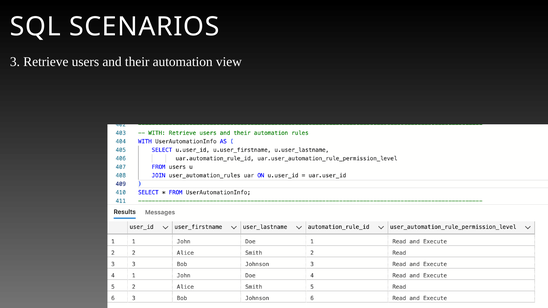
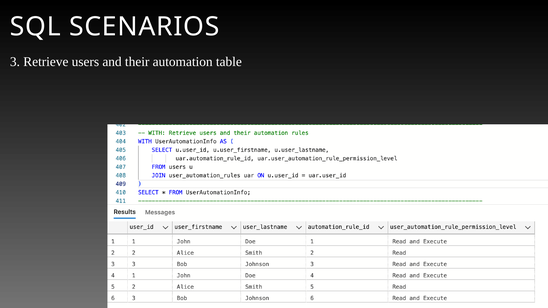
view: view -> table (229, 62)
